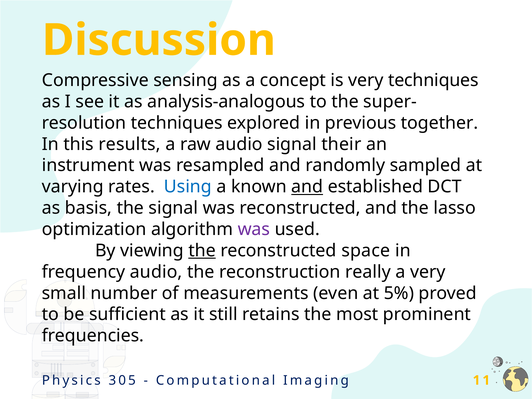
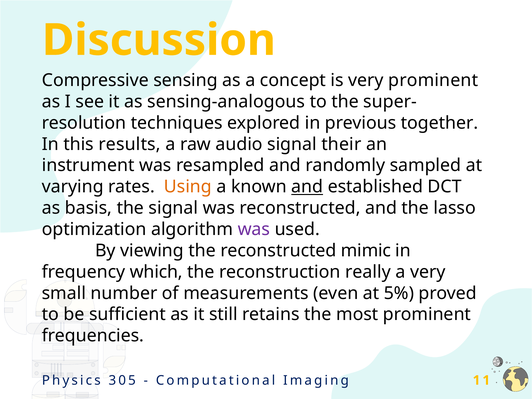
very techniques: techniques -> prominent (433, 80)
analysis-analogous: analysis-analogous -> sensing-analogous (226, 102)
Using colour: blue -> orange (188, 187)
the underline: present -> none (202, 251)
space: space -> mimic (366, 251)
frequency audio: audio -> which (156, 272)
